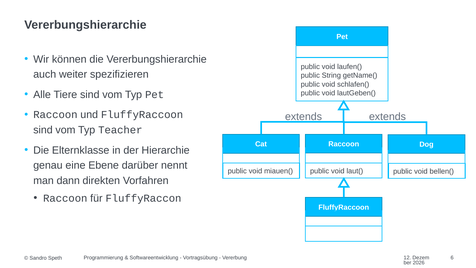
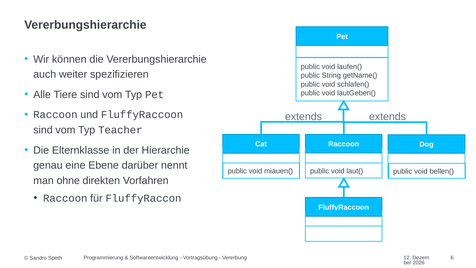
dann: dann -> ohne (68, 181)
